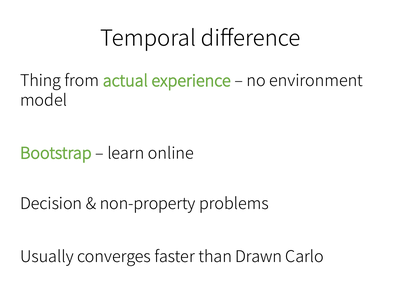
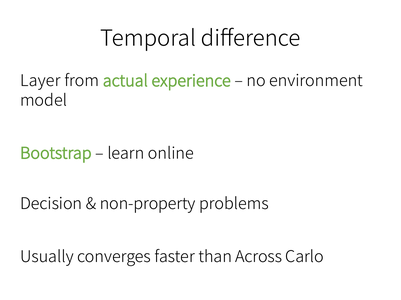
Thing: Thing -> Layer (40, 81)
Drawn: Drawn -> Across (259, 258)
